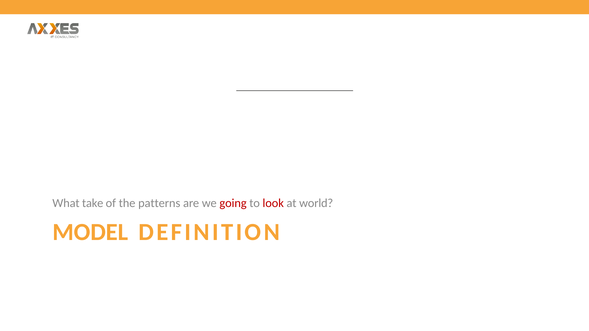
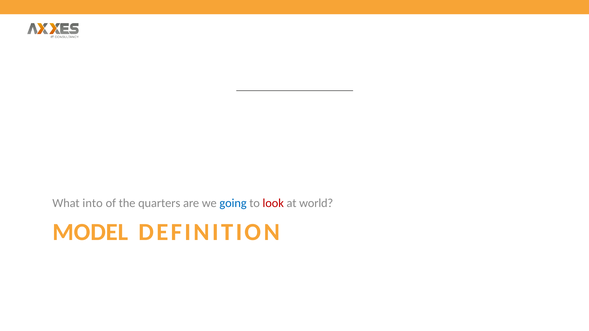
take: take -> into (93, 203)
patterns: patterns -> quarters (159, 203)
going colour: red -> blue (233, 203)
